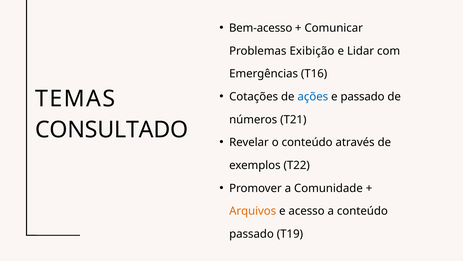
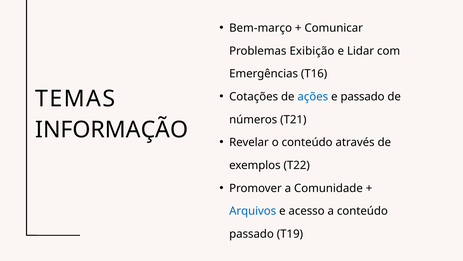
Bem-acesso: Bem-acesso -> Bem-março (261, 28)
CONSULTADO: CONSULTADO -> INFORMAÇÃO (112, 130)
Arquivos colour: orange -> blue (253, 211)
